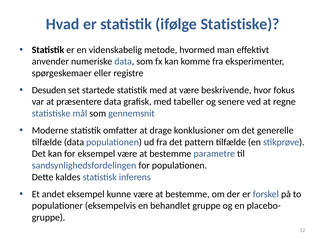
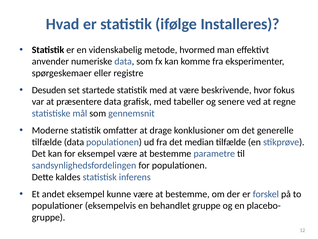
ifølge Statistiske: Statistiske -> Installeres (240, 24)
pattern: pattern -> median (199, 142)
